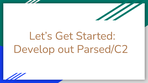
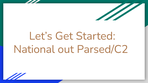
Develop: Develop -> National (34, 49)
